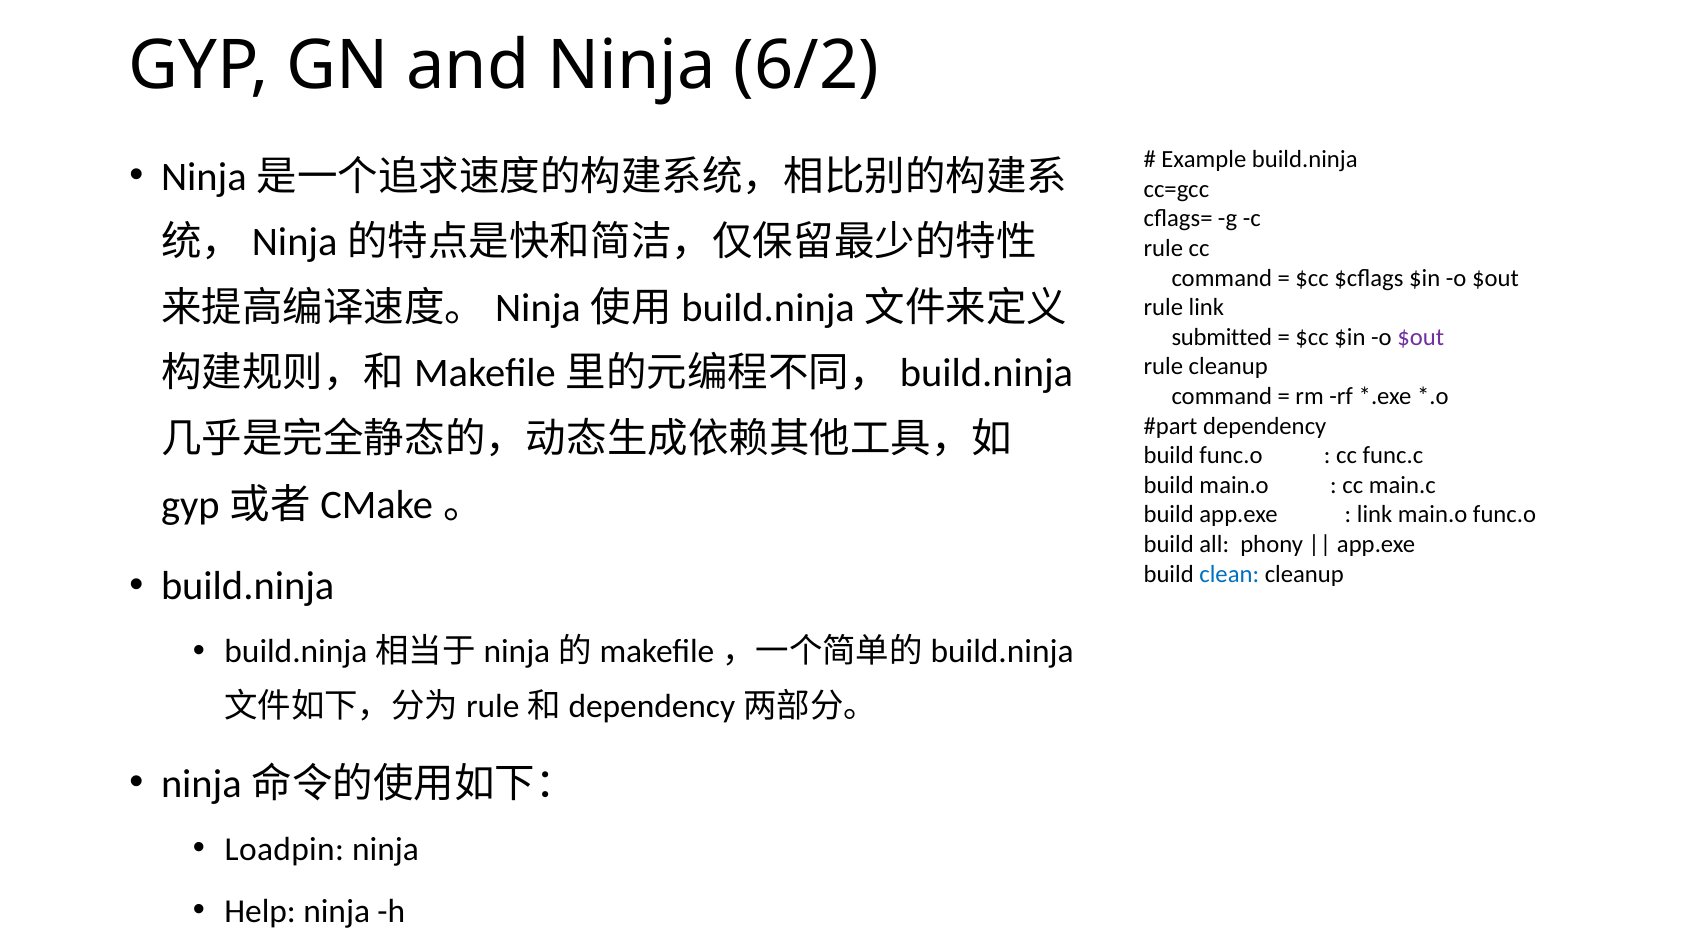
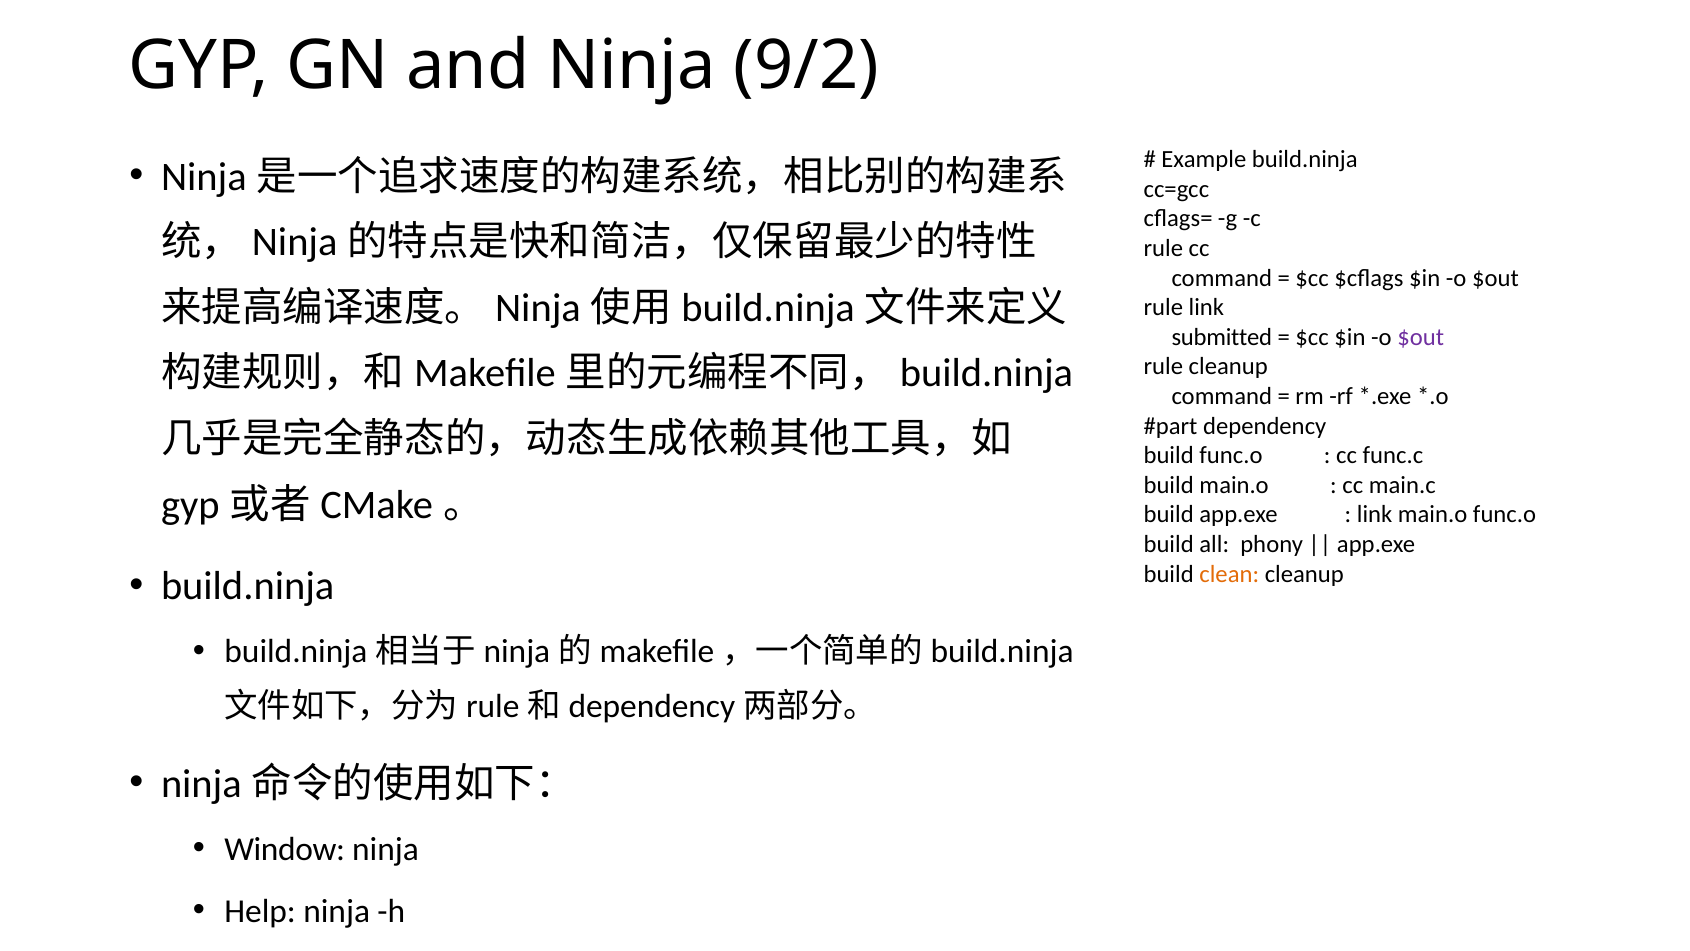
6/2: 6/2 -> 9/2 (806, 66)
clean colour: blue -> orange (1229, 574)
Loadpin: Loadpin -> Window (285, 849)
